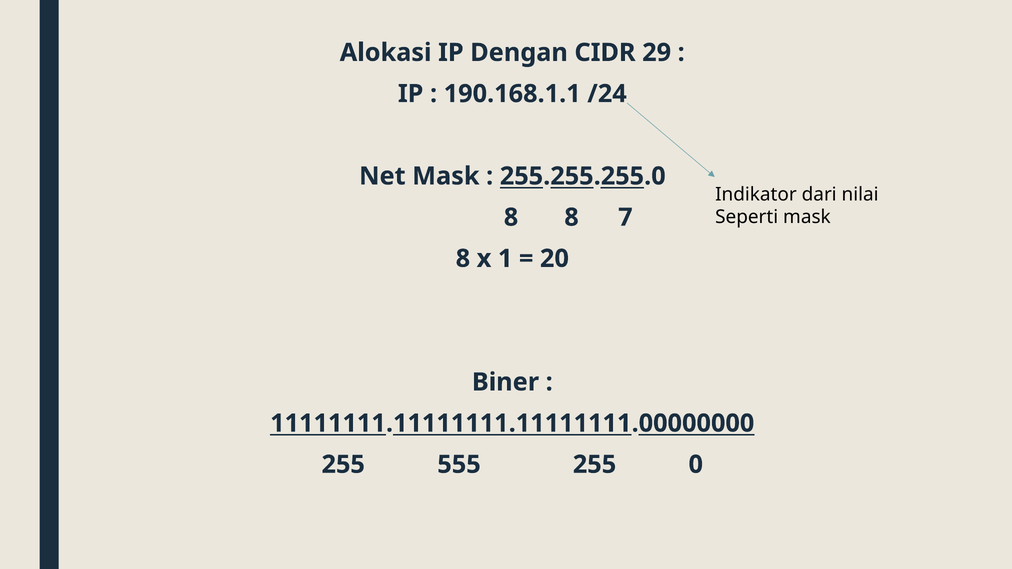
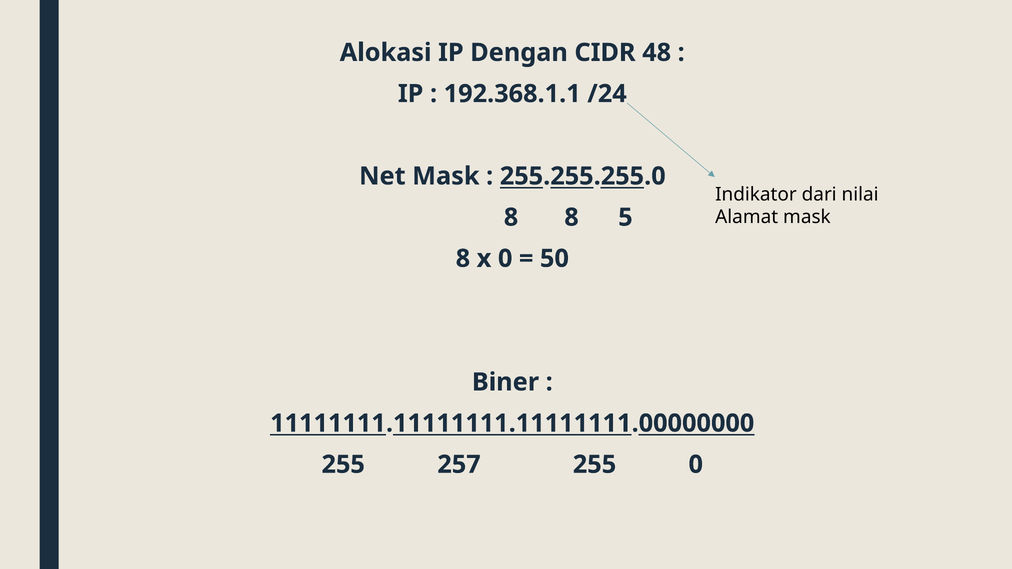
29: 29 -> 48 (657, 53)
190.168.1.1: 190.168.1.1 -> 192.368.1.1 (512, 94)
Seperti: Seperti -> Alamat (747, 217)
7: 7 -> 5 (625, 217)
x 1: 1 -> 0 (505, 259)
20: 20 -> 50 (554, 259)
555: 555 -> 257 (459, 465)
